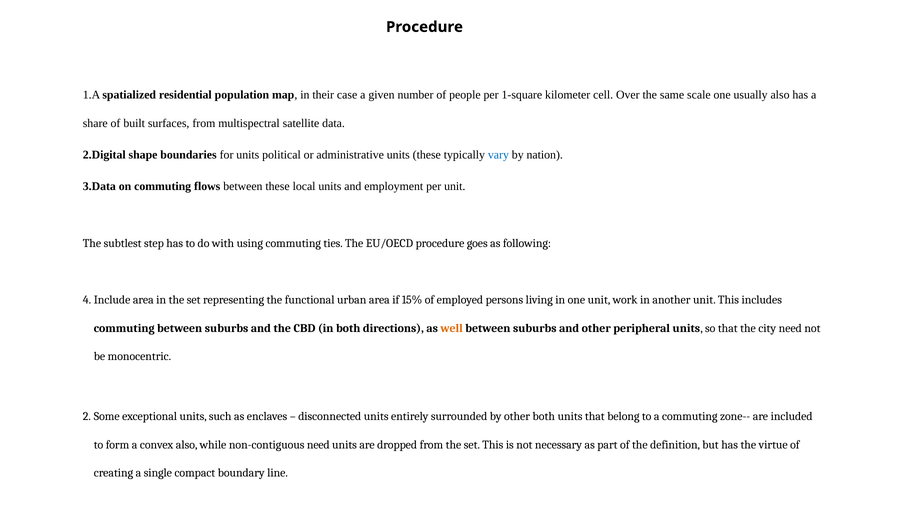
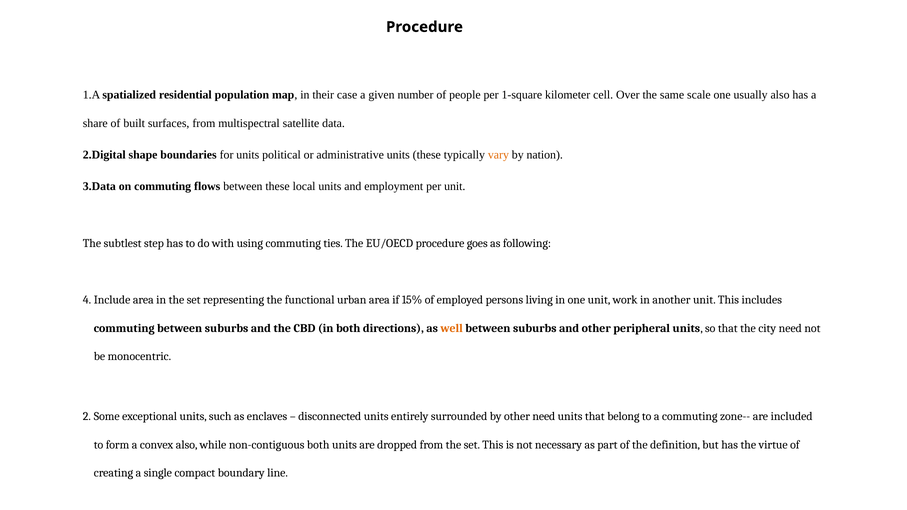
vary colour: blue -> orange (498, 155)
other both: both -> need (544, 417)
non-contiguous need: need -> both (318, 445)
